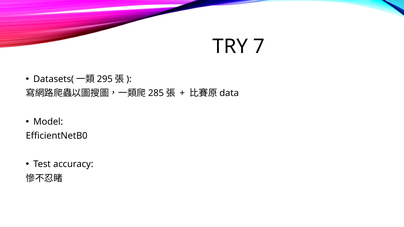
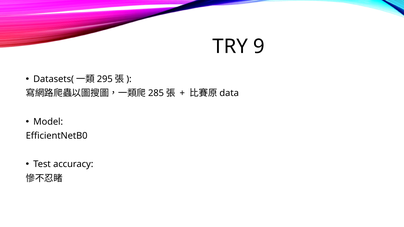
7: 7 -> 9 (259, 47)
